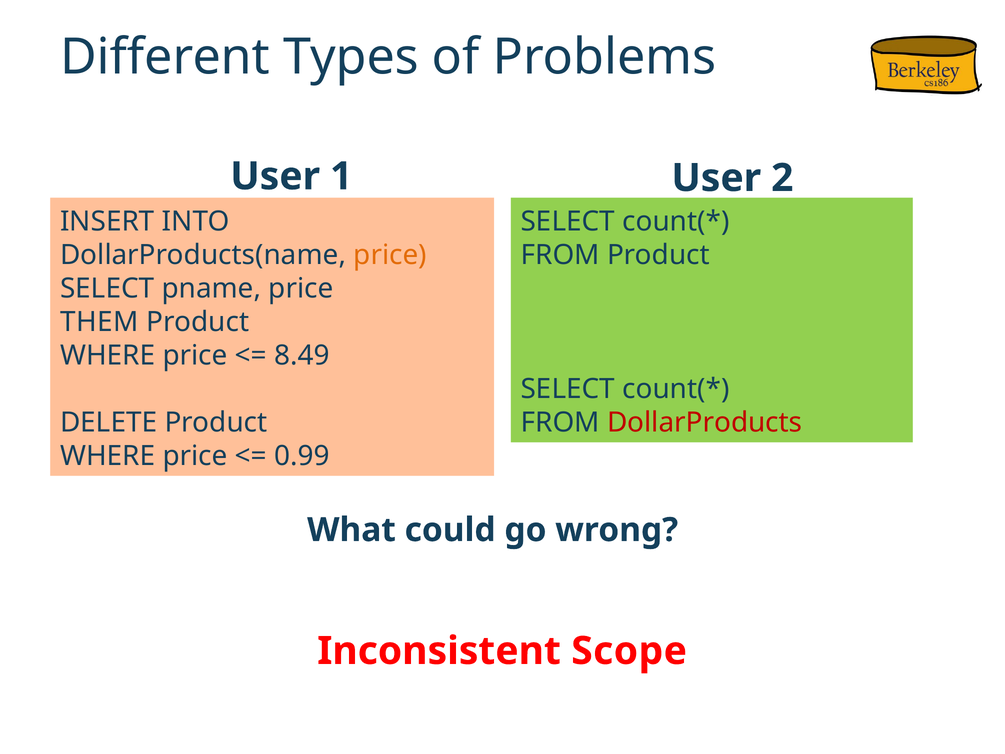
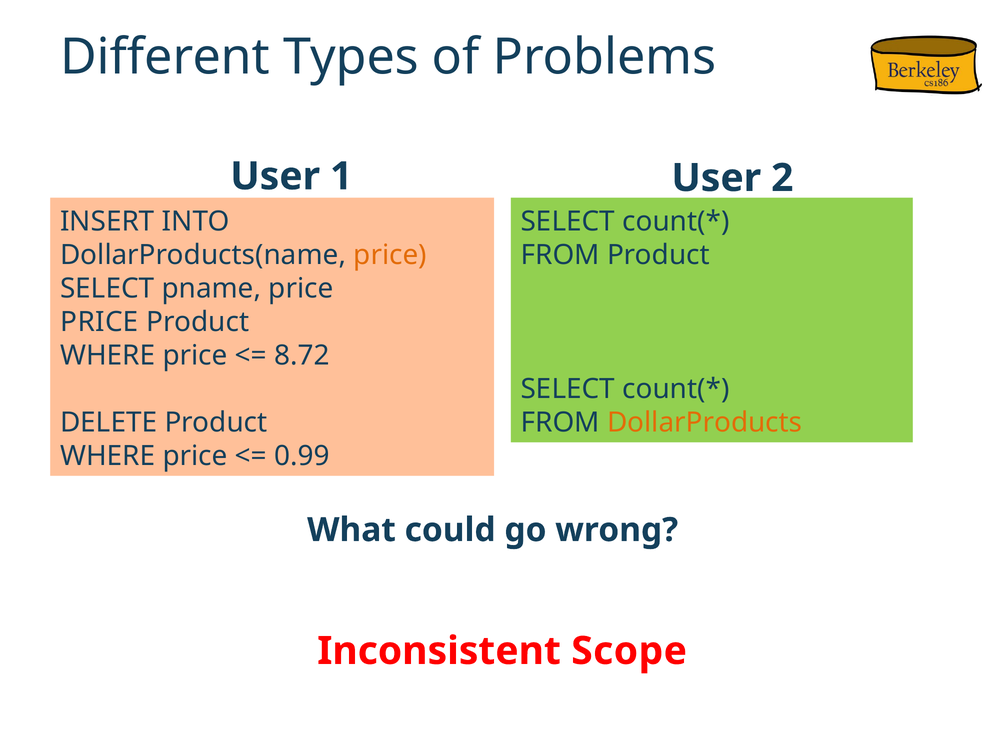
THEM: THEM -> PRICE (99, 322)
8.49: 8.49 -> 8.72 (302, 355)
DollarProducts colour: red -> orange (705, 422)
